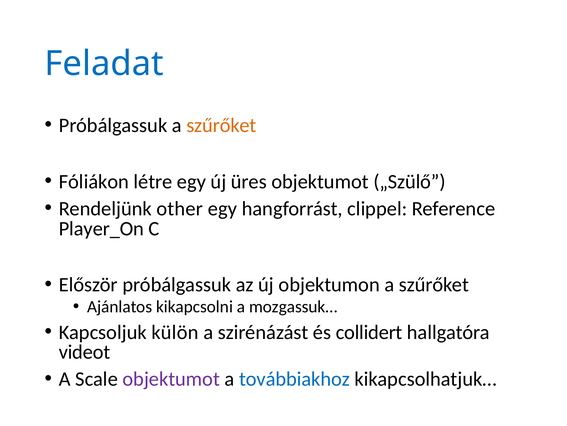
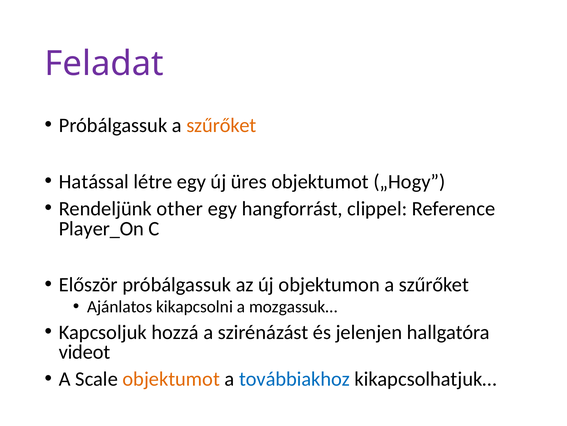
Feladat colour: blue -> purple (104, 64)
Fóliákon: Fóliákon -> Hatással (94, 181)
„Szülő: „Szülő -> „Hogy (409, 181)
külön: külön -> hozzá (175, 332)
collidert: collidert -> jelenjen (369, 332)
objektumot colour: purple -> orange (171, 379)
